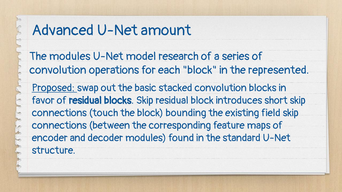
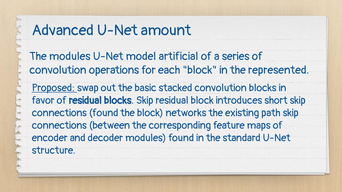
research: research -> artificial (178, 56)
connections touch: touch -> found (104, 113)
bounding: bounding -> networks (186, 113)
field: field -> path (271, 113)
